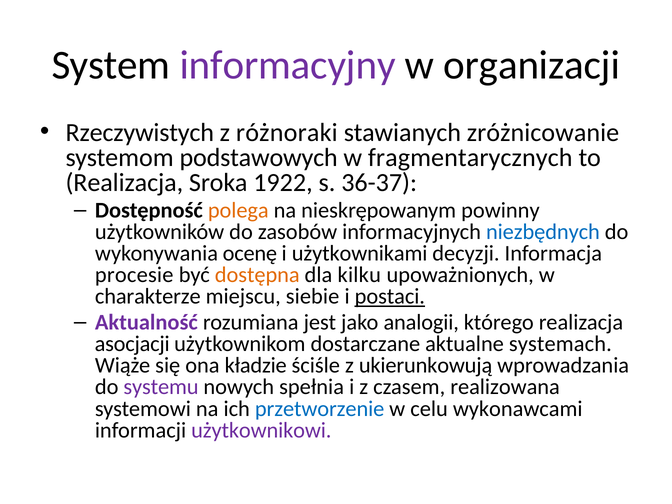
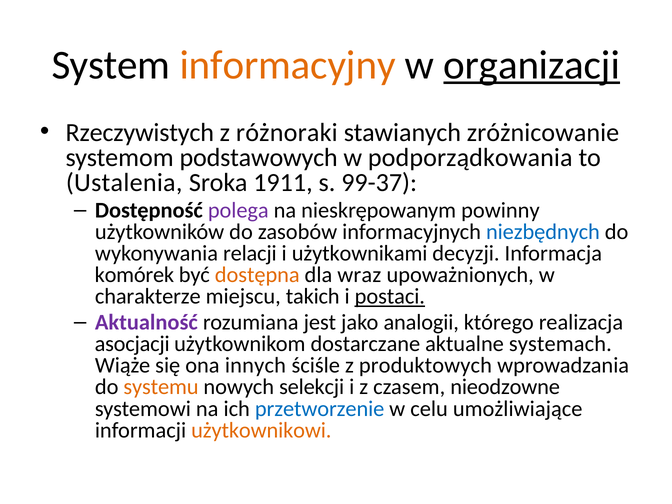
informacyjny colour: purple -> orange (288, 65)
organizacji underline: none -> present (532, 65)
fragmentarycznych: fragmentarycznych -> podporządkowania (470, 158)
Realizacja: Realizacja -> Ustalenia (124, 183)
1922: 1922 -> 1911 (283, 183)
36-37: 36-37 -> 99-37 (379, 183)
polega colour: orange -> purple (238, 211)
ocenę: ocenę -> relacji (250, 254)
procesie: procesie -> komórek (134, 275)
kilku: kilku -> wraz (359, 275)
siebie: siebie -> takich (313, 297)
kładzie: kładzie -> innych (255, 366)
ukierunkowują: ukierunkowują -> produktowych (425, 366)
systemu colour: purple -> orange (161, 387)
spełnia: spełnia -> selekcji (312, 387)
realizowana: realizowana -> nieodzowne (505, 387)
wykonawcami: wykonawcami -> umożliwiające (518, 409)
użytkownikowi colour: purple -> orange (261, 430)
